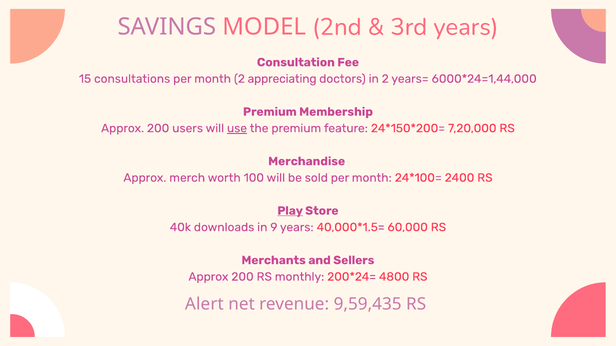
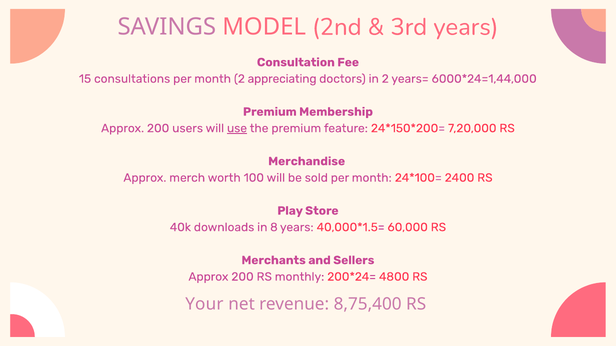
Play underline: present -> none (290, 211)
9: 9 -> 8 (274, 228)
Alert: Alert -> Your (204, 304)
9,59,435: 9,59,435 -> 8,75,400 (368, 304)
